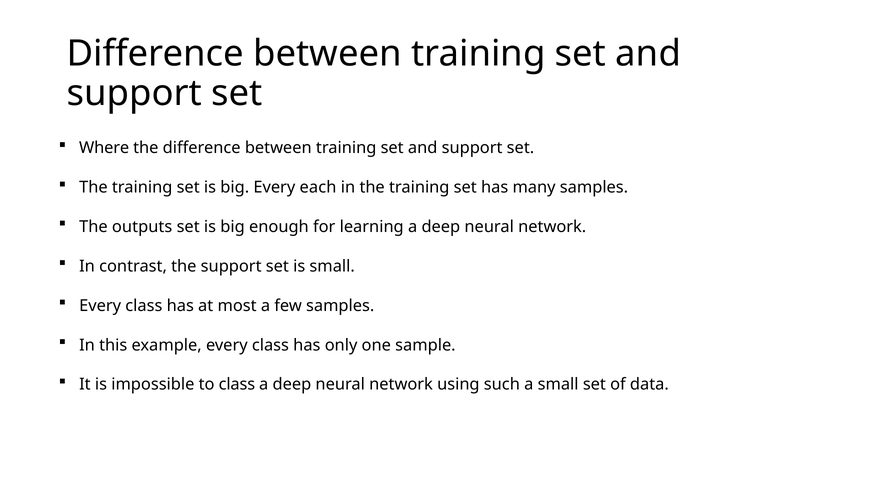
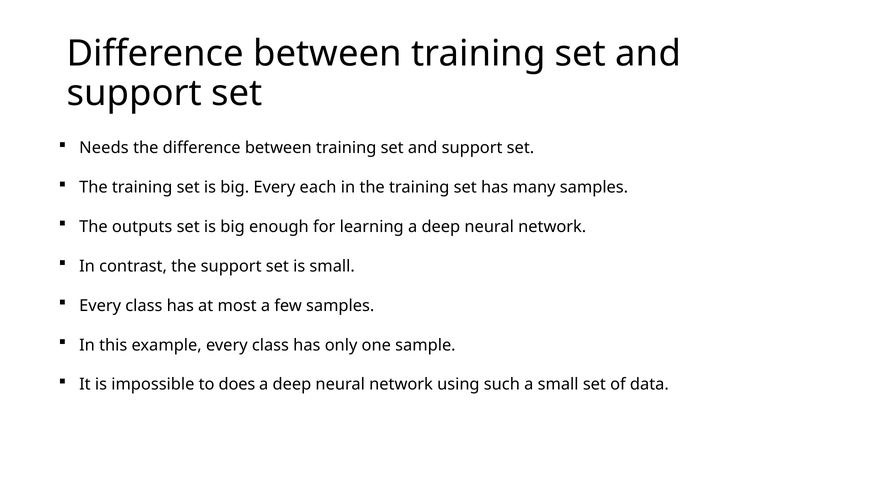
Where: Where -> Needs (104, 148)
to class: class -> does (237, 384)
